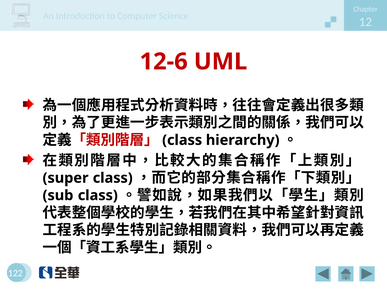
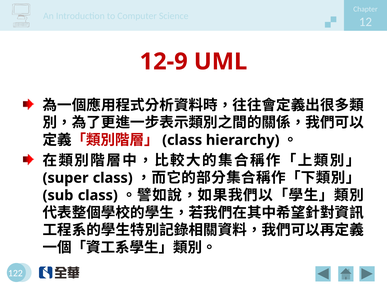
12-6: 12-6 -> 12-9 (164, 62)
